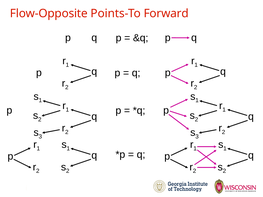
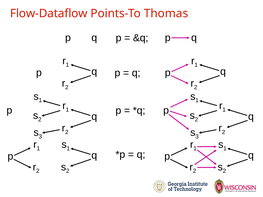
Flow-Opposite: Flow-Opposite -> Flow-Dataflow (49, 14)
Forward: Forward -> Thomas (166, 14)
